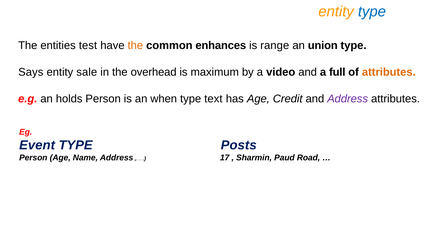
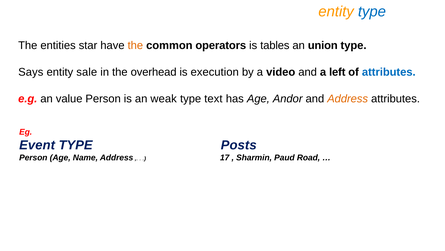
test: test -> star (88, 45)
enhances: enhances -> operators (221, 45)
range: range -> tables (275, 45)
maximum: maximum -> execution (215, 72)
full: full -> left (337, 72)
attributes colour: orange -> blue (389, 72)
holds: holds -> value (69, 99)
when: when -> weak (164, 99)
Credit: Credit -> Andor (288, 99)
Address colour: purple -> orange (348, 99)
